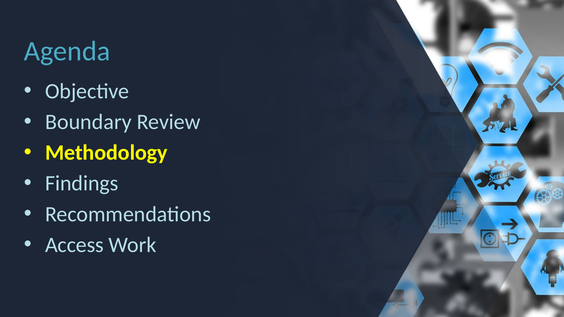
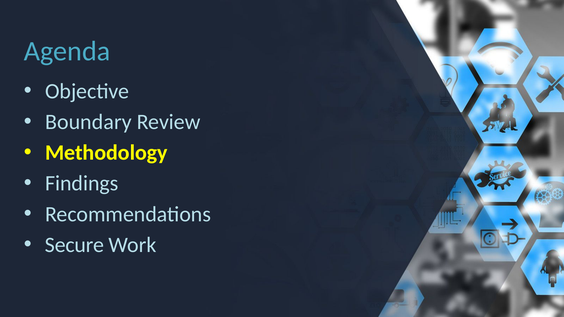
Access: Access -> Secure (75, 245)
